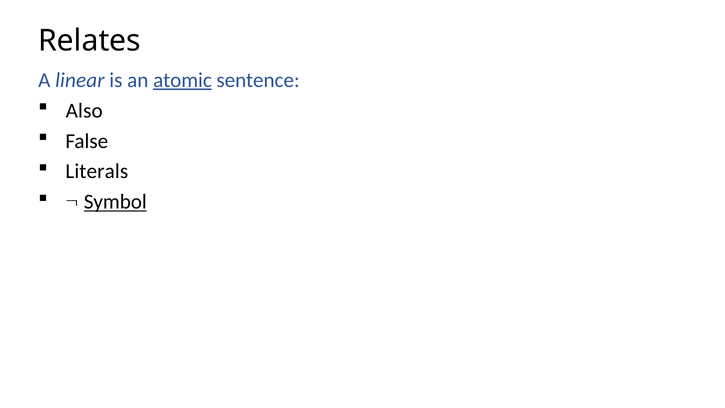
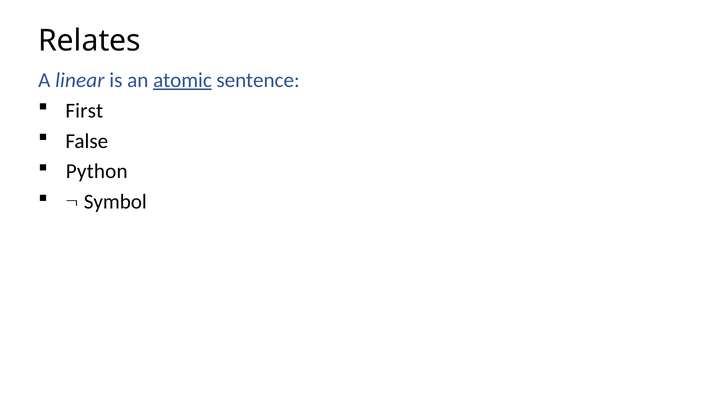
Also: Also -> First (84, 111)
Literals: Literals -> Python (97, 171)
Symbol underline: present -> none (115, 202)
